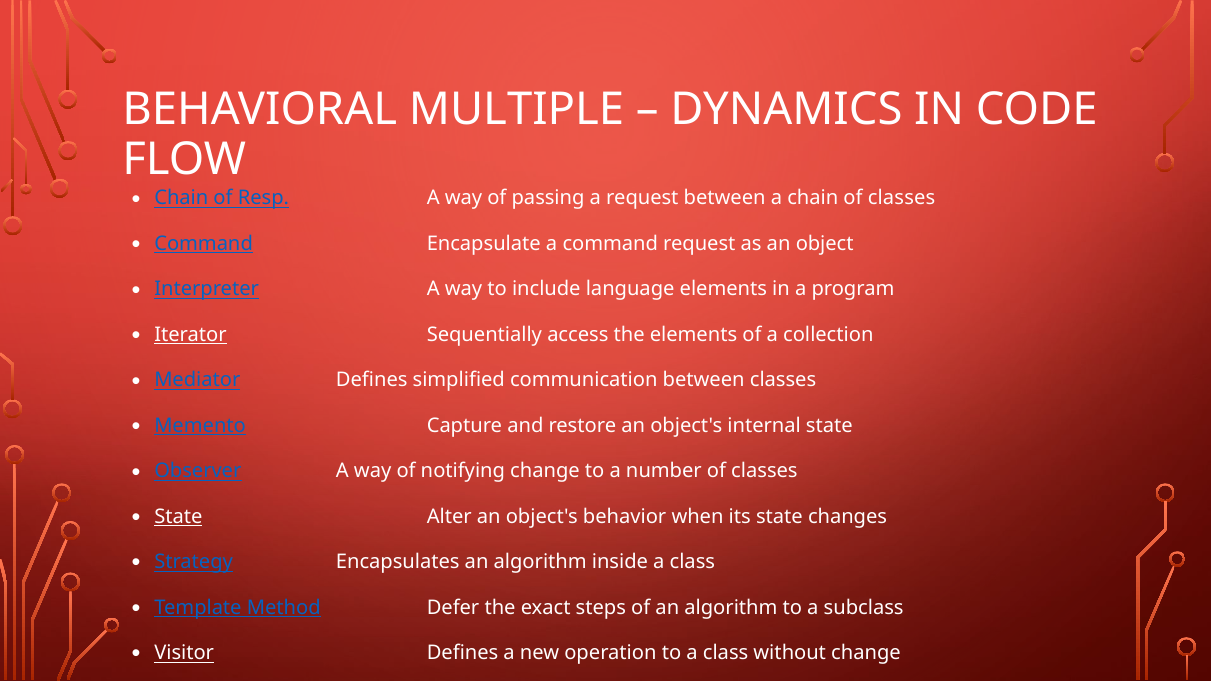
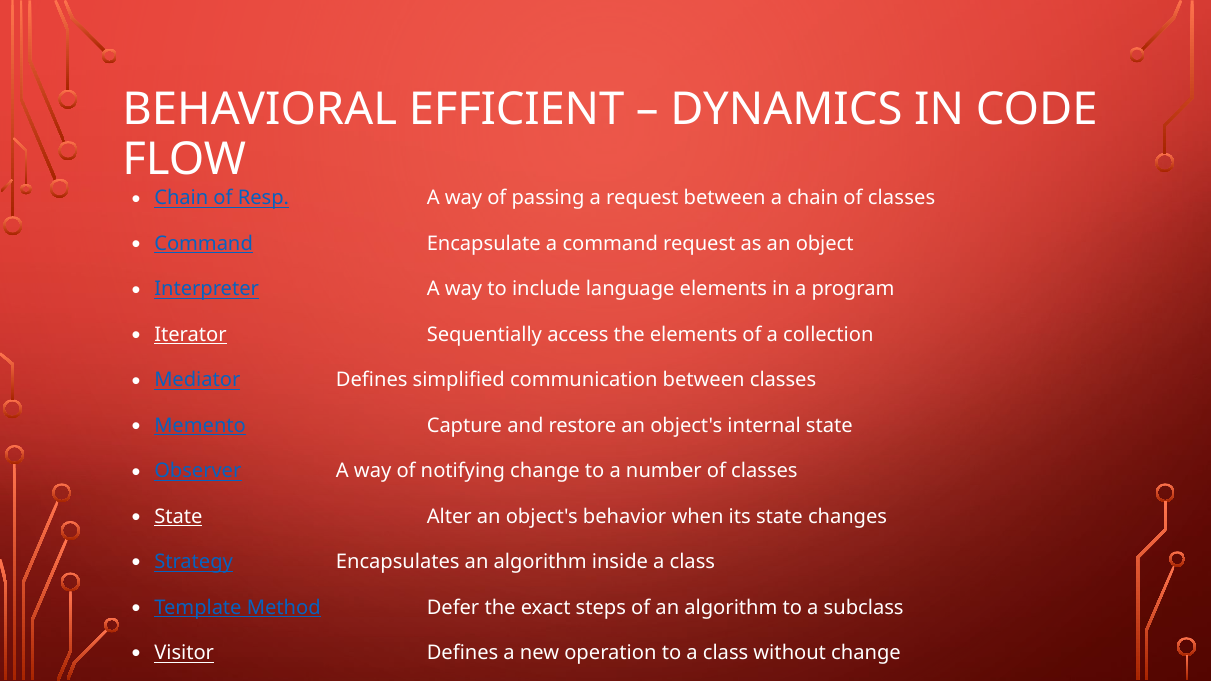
MULTIPLE: MULTIPLE -> EFFICIENT (517, 110)
